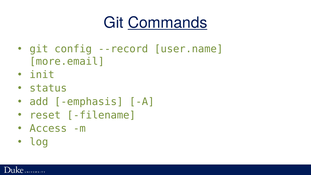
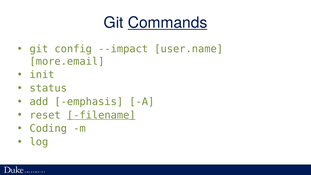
--record: --record -> --impact (123, 49)
filename underline: none -> present (101, 115)
Access: Access -> Coding (48, 128)
